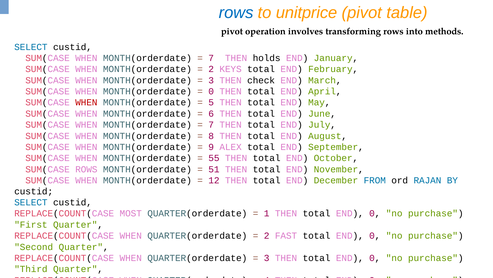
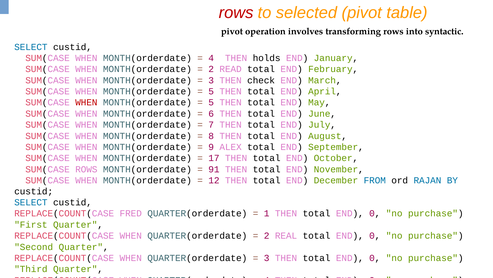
rows colour: blue -> red (236, 13)
unitprice: unitprice -> selected (306, 13)
methods: methods -> syntactic (444, 31)
7: 7 -> 4 (211, 58)
KEYS: KEYS -> READ (231, 69)
0: 0 -> 5 (211, 91)
55: 55 -> 17 (214, 158)
51: 51 -> 91 (214, 169)
MOST: MOST -> FRED (131, 213)
FAST: FAST -> REAL (286, 235)
